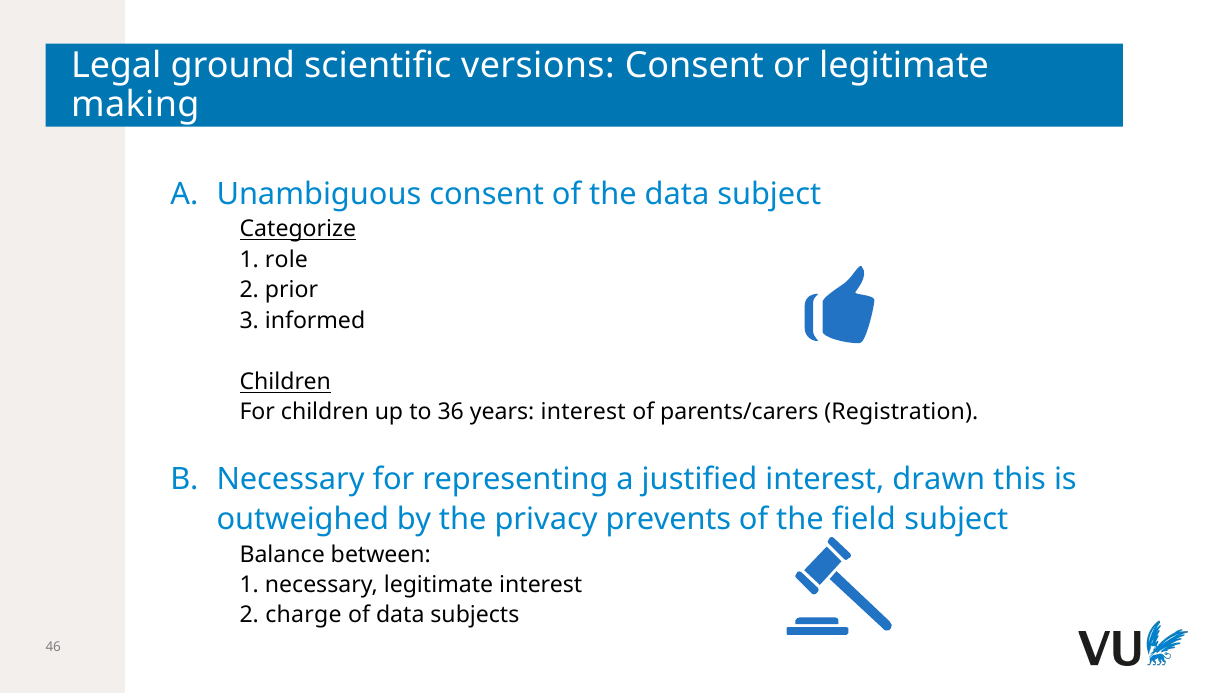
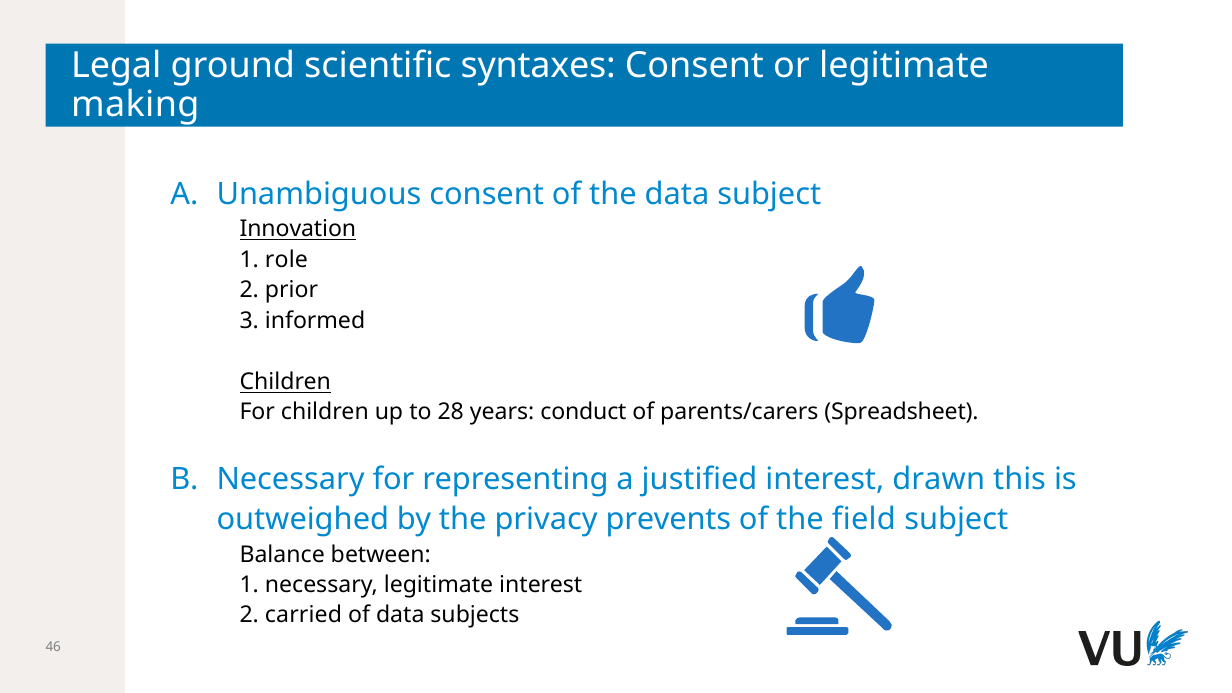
versions: versions -> syntaxes (538, 66)
Categorize: Categorize -> Innovation (298, 229)
36: 36 -> 28 (451, 412)
years interest: interest -> conduct (583, 412)
Registration: Registration -> Spreadsheet (902, 412)
charge: charge -> carried (304, 615)
